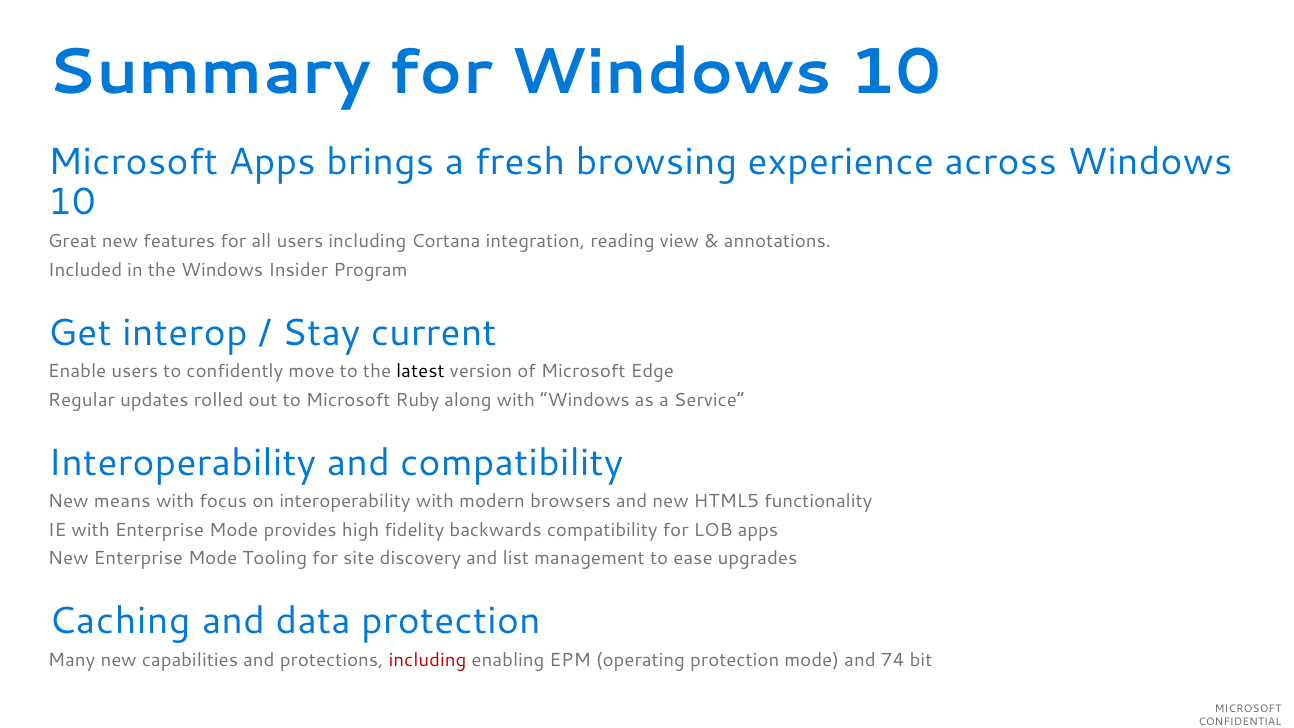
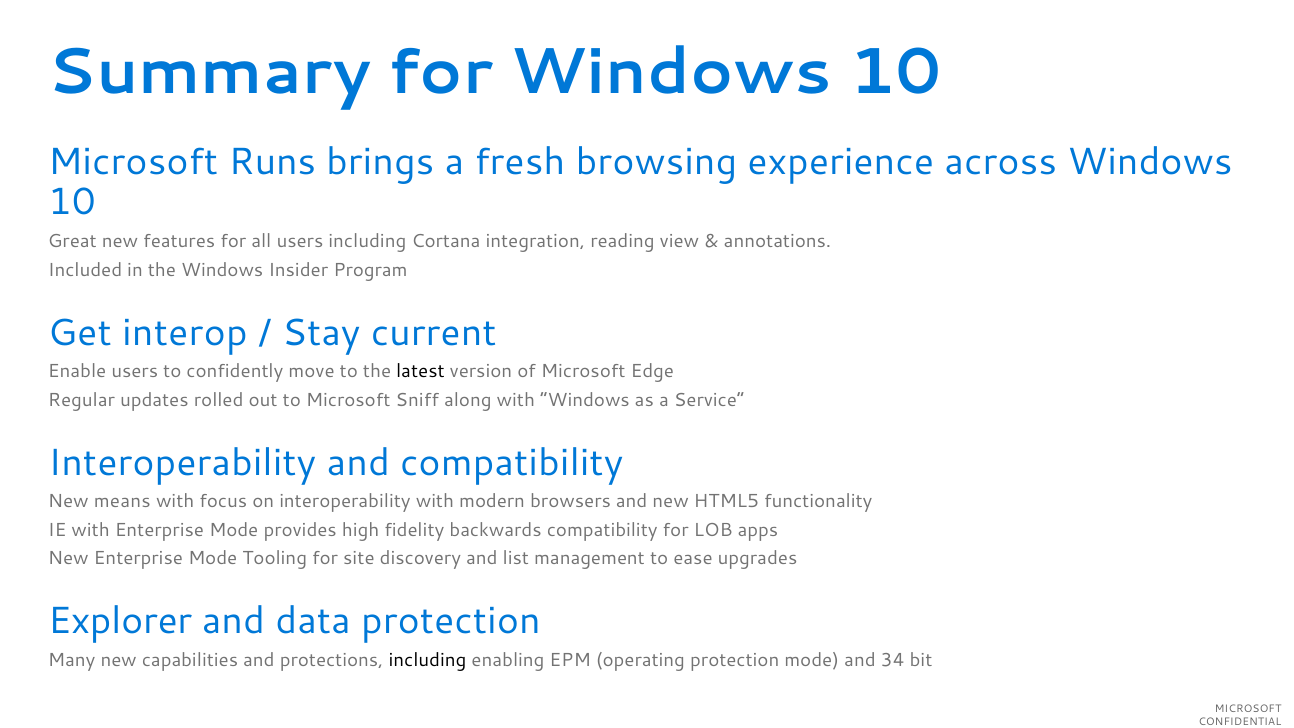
Microsoft Apps: Apps -> Runs (272, 162)
Ruby: Ruby -> Sniff (417, 400)
Caching: Caching -> Explorer (120, 621)
including colour: red -> black (427, 660)
74: 74 -> 34 (893, 660)
